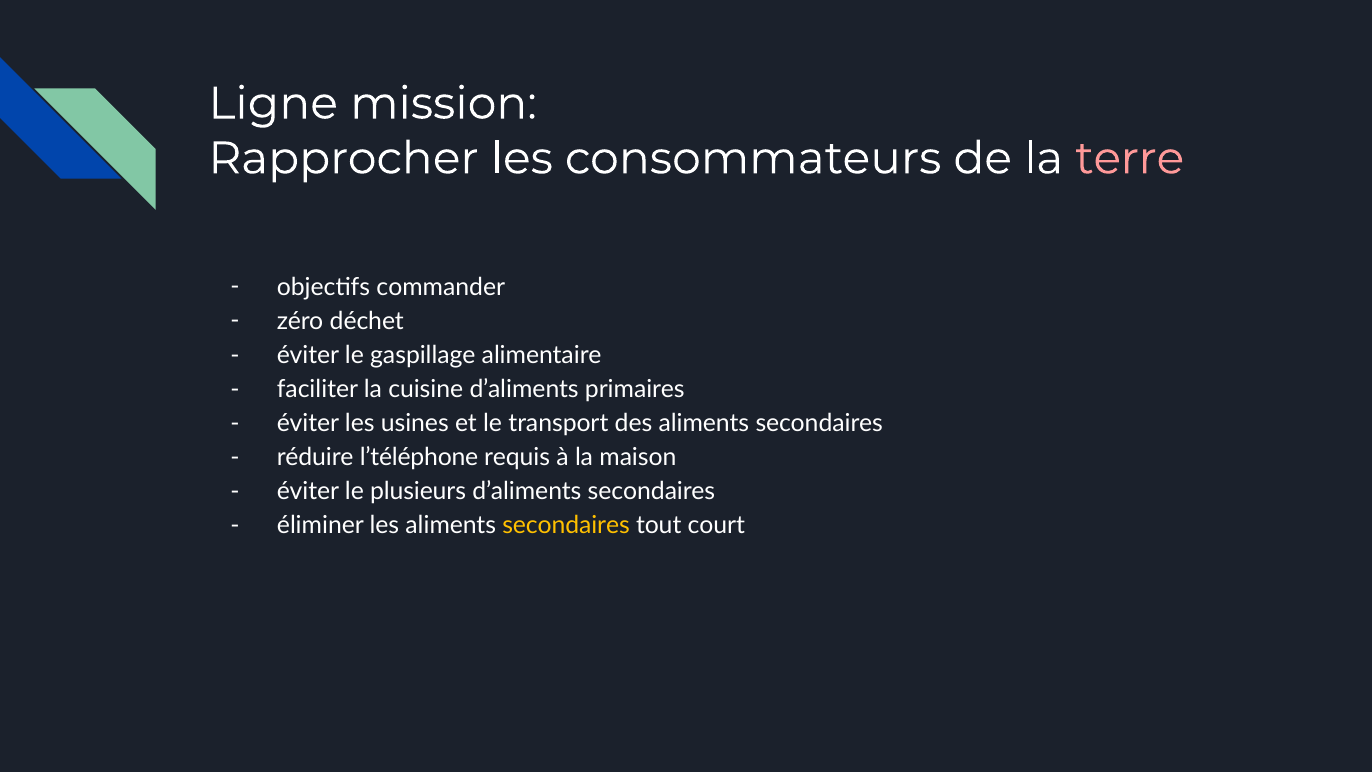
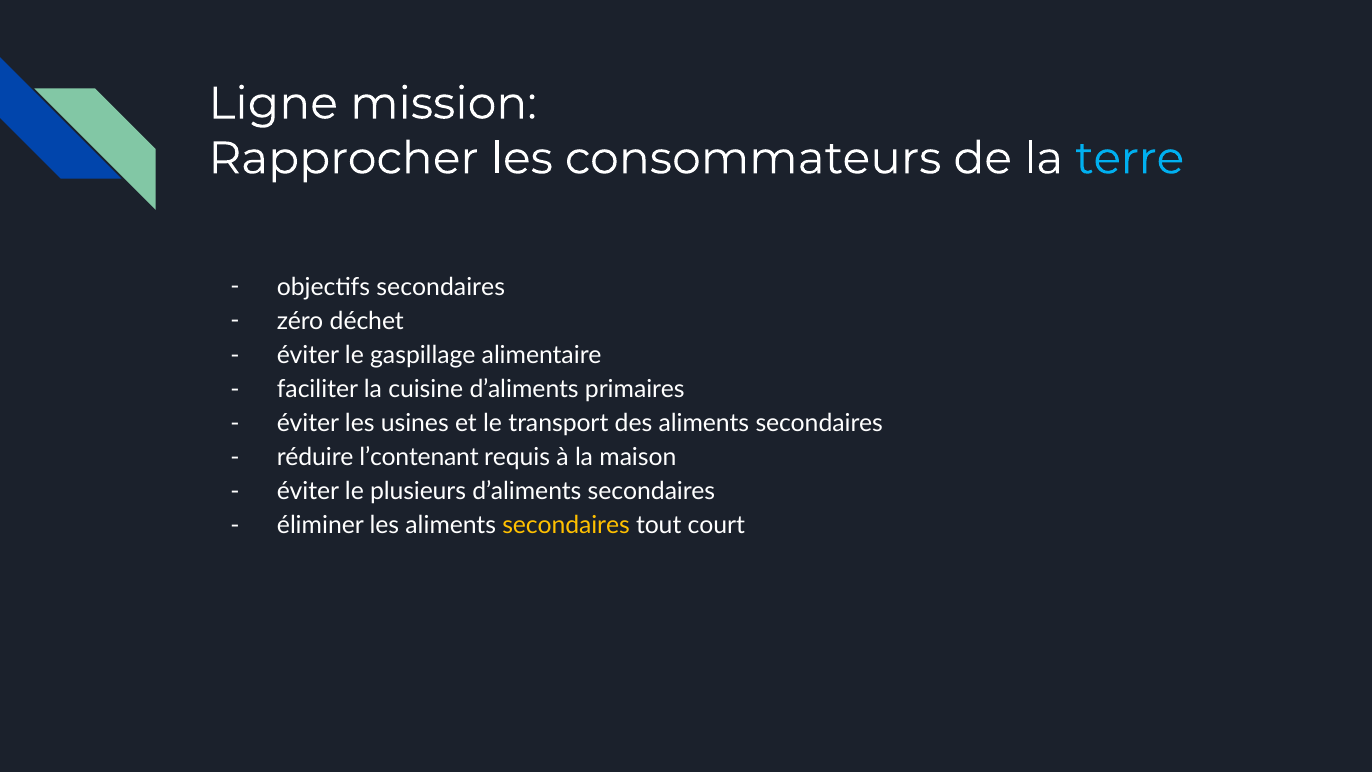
terre colour: pink -> light blue (1130, 158)
objectifs commander: commander -> secondaires (441, 287)
l’téléphone: l’téléphone -> l’contenant (419, 457)
